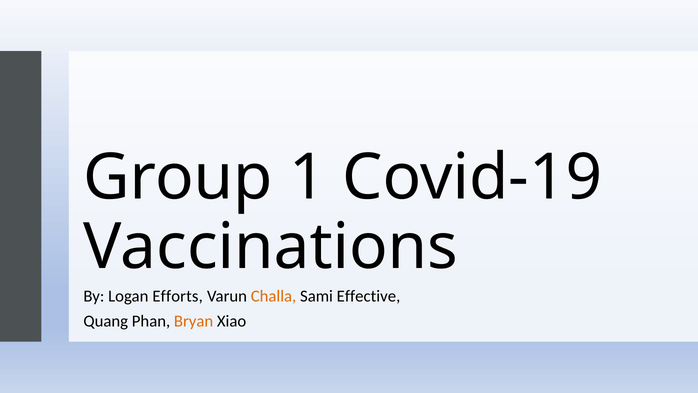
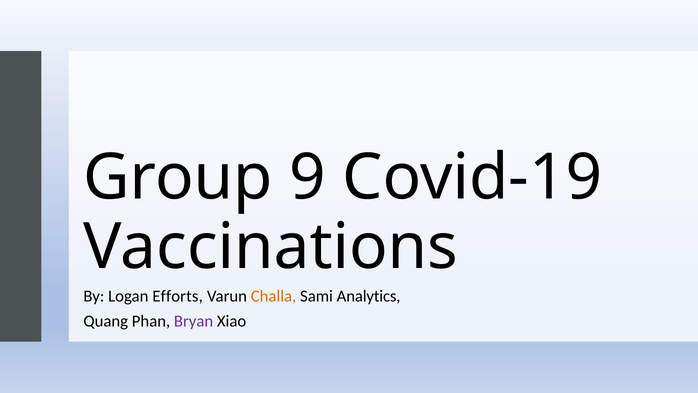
1: 1 -> 9 (308, 178)
Effective: Effective -> Analytics (369, 296)
Bryan colour: orange -> purple (194, 321)
